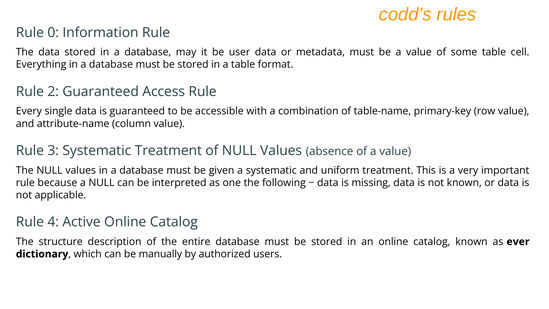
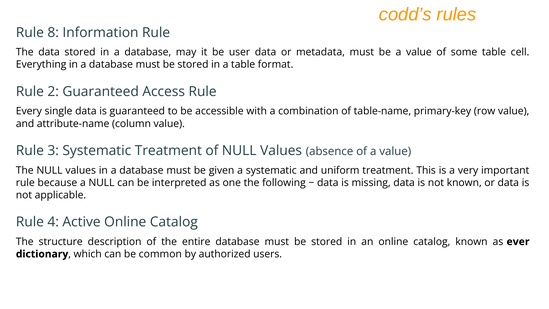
0: 0 -> 8 (53, 33)
manually: manually -> common (160, 254)
